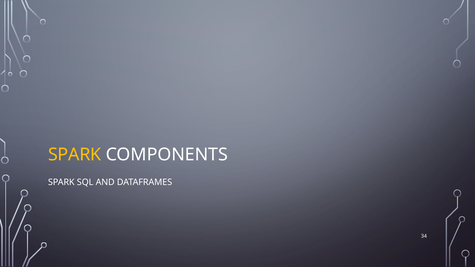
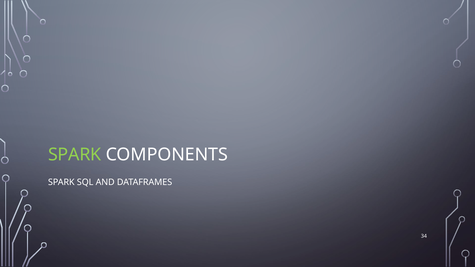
SPARK colour: yellow -> light green (75, 155)
